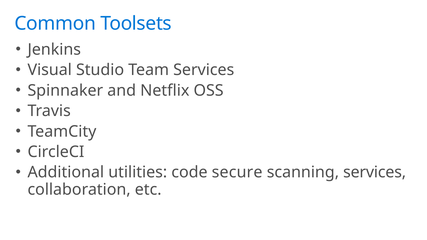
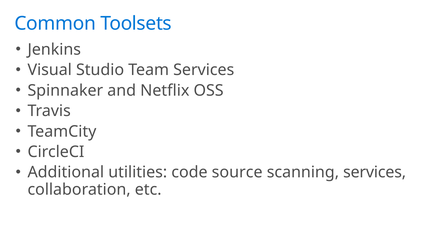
secure: secure -> source (237, 172)
